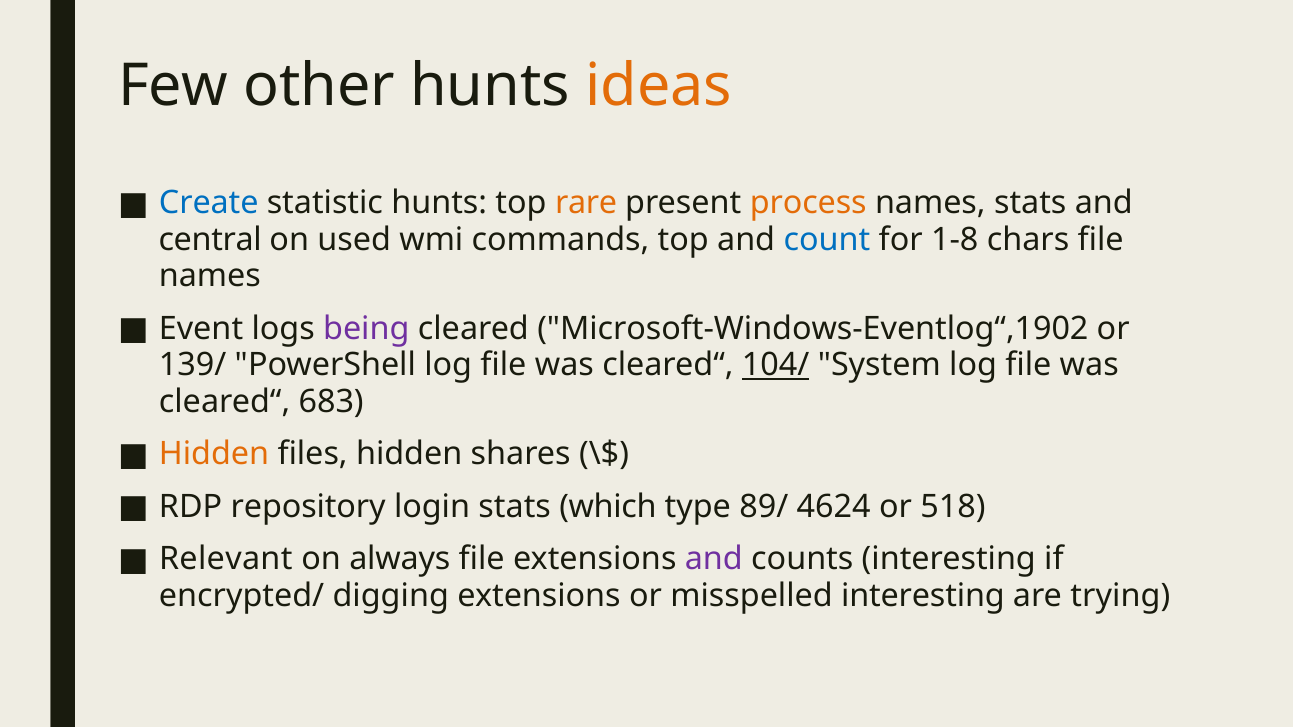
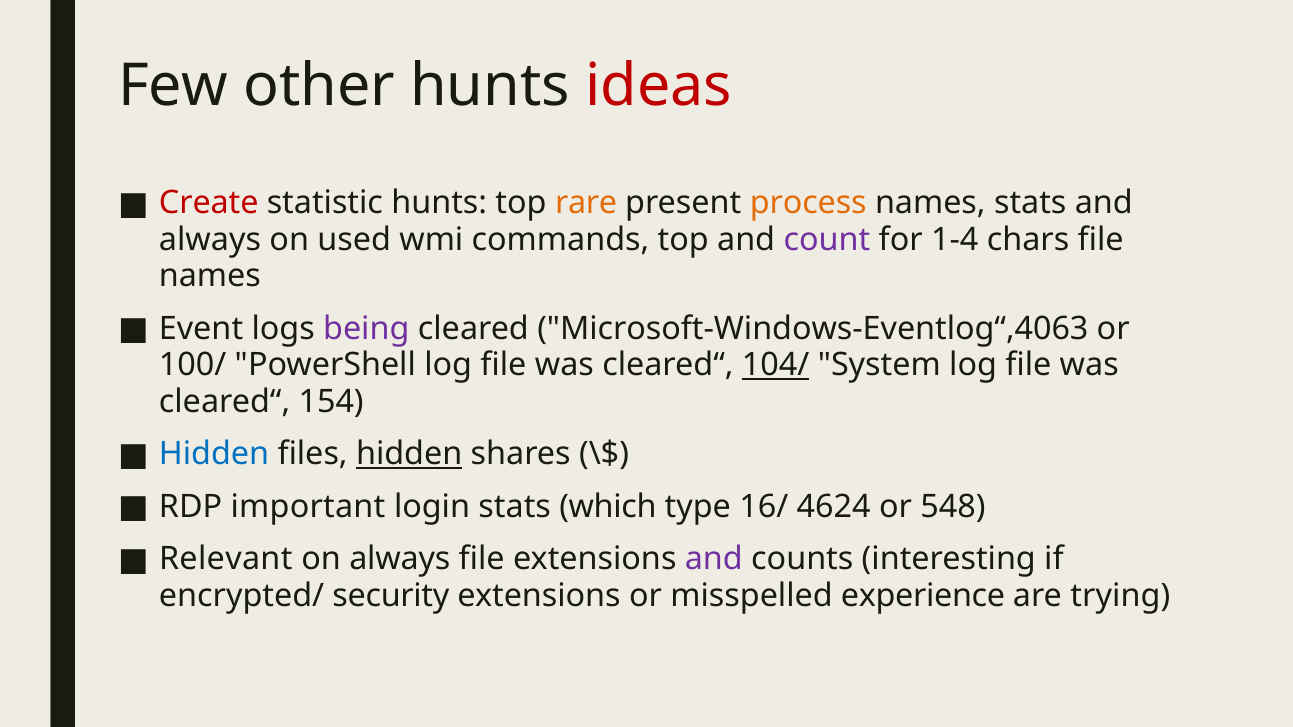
ideas colour: orange -> red (659, 86)
Create colour: blue -> red (209, 203)
central: central -> always (210, 240)
count colour: blue -> purple (827, 240)
1-8: 1-8 -> 1-4 (955, 240)
Microsoft-Windows-Eventlog“,1902: Microsoft-Windows-Eventlog“,1902 -> Microsoft-Windows-Eventlog“,4063 (813, 329)
139/: 139/ -> 100/ (193, 365)
683: 683 -> 154 (331, 402)
Hidden colour: orange -> blue (214, 454)
hidden underline: none -> present (409, 454)
repository: repository -> important (308, 507)
89/: 89/ -> 16/ (764, 507)
518: 518 -> 548 (953, 507)
digging: digging -> security (391, 596)
misspelled interesting: interesting -> experience (923, 596)
